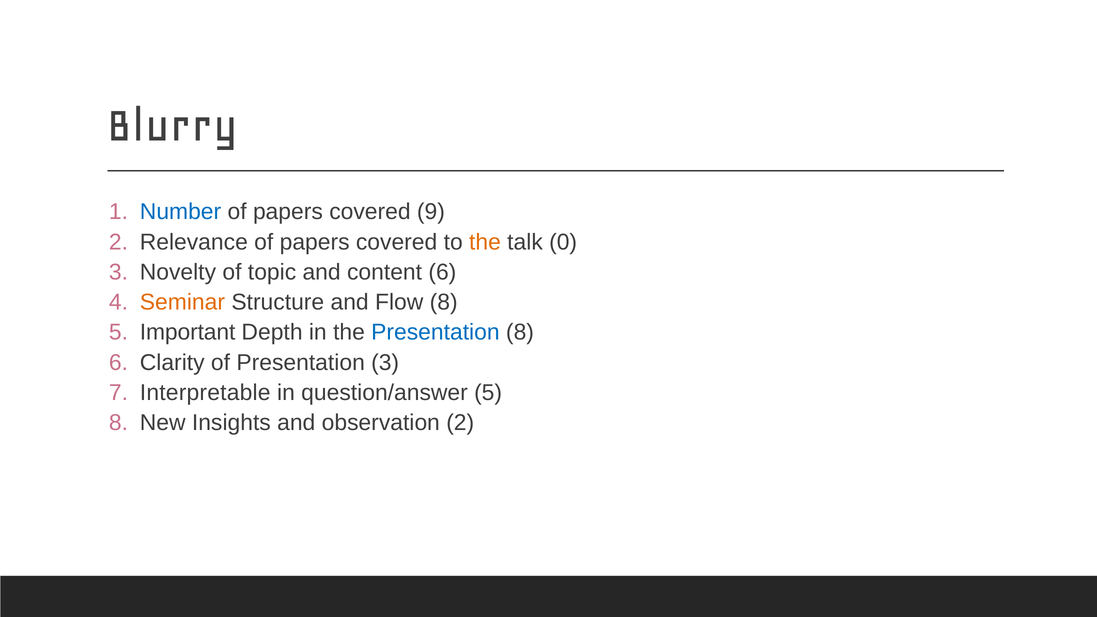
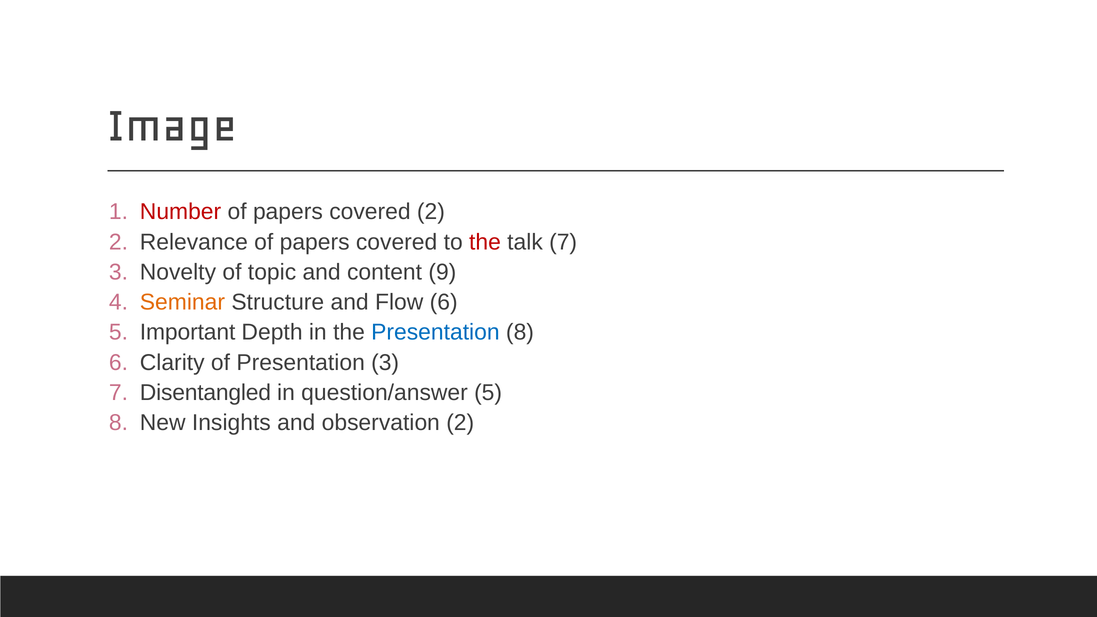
Blurry: Blurry -> Image (173, 123)
Number colour: blue -> red (181, 212)
covered 9: 9 -> 2 (431, 212)
the colour: orange -> red (485, 242)
talk 0: 0 -> 7 (563, 242)
content 6: 6 -> 9 (442, 272)
Flow 8: 8 -> 6 (444, 302)
Interpretable: Interpretable -> Disentangled (205, 393)
